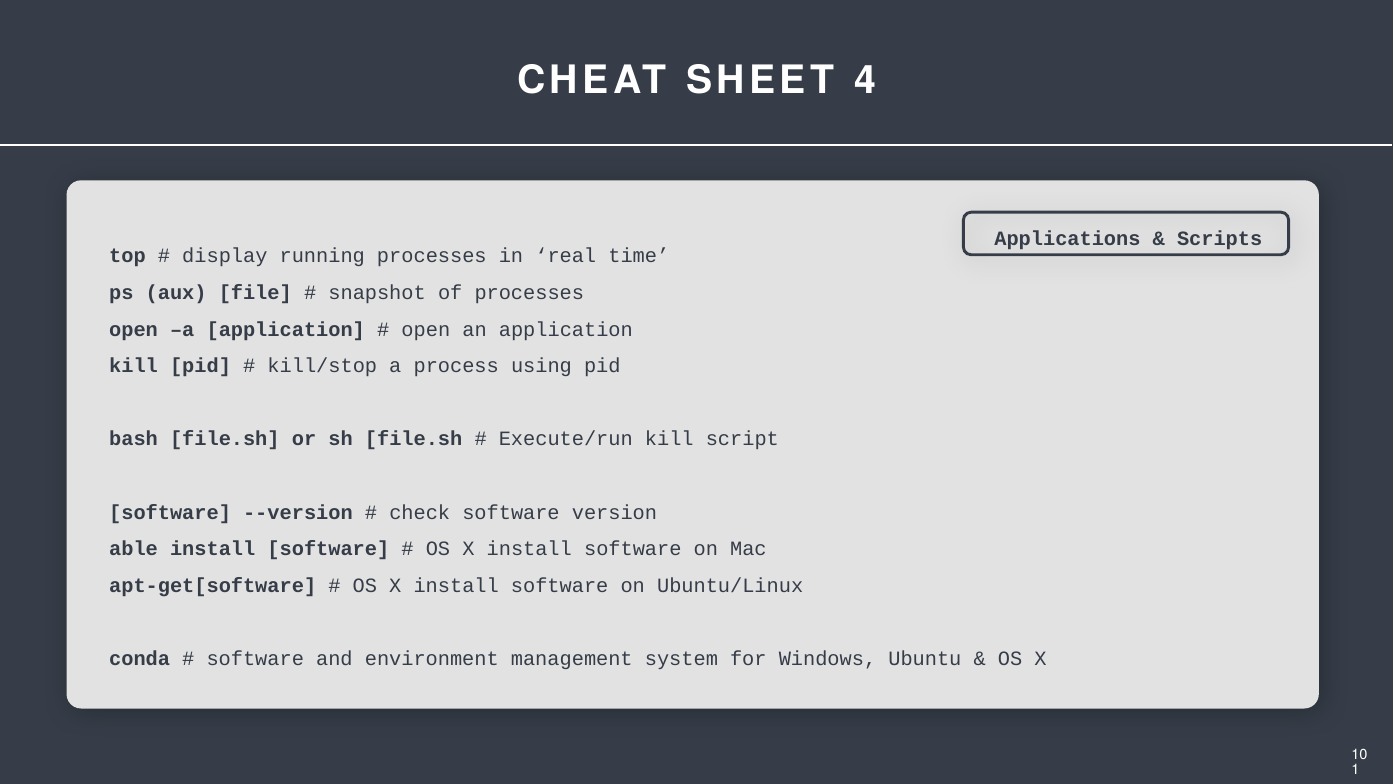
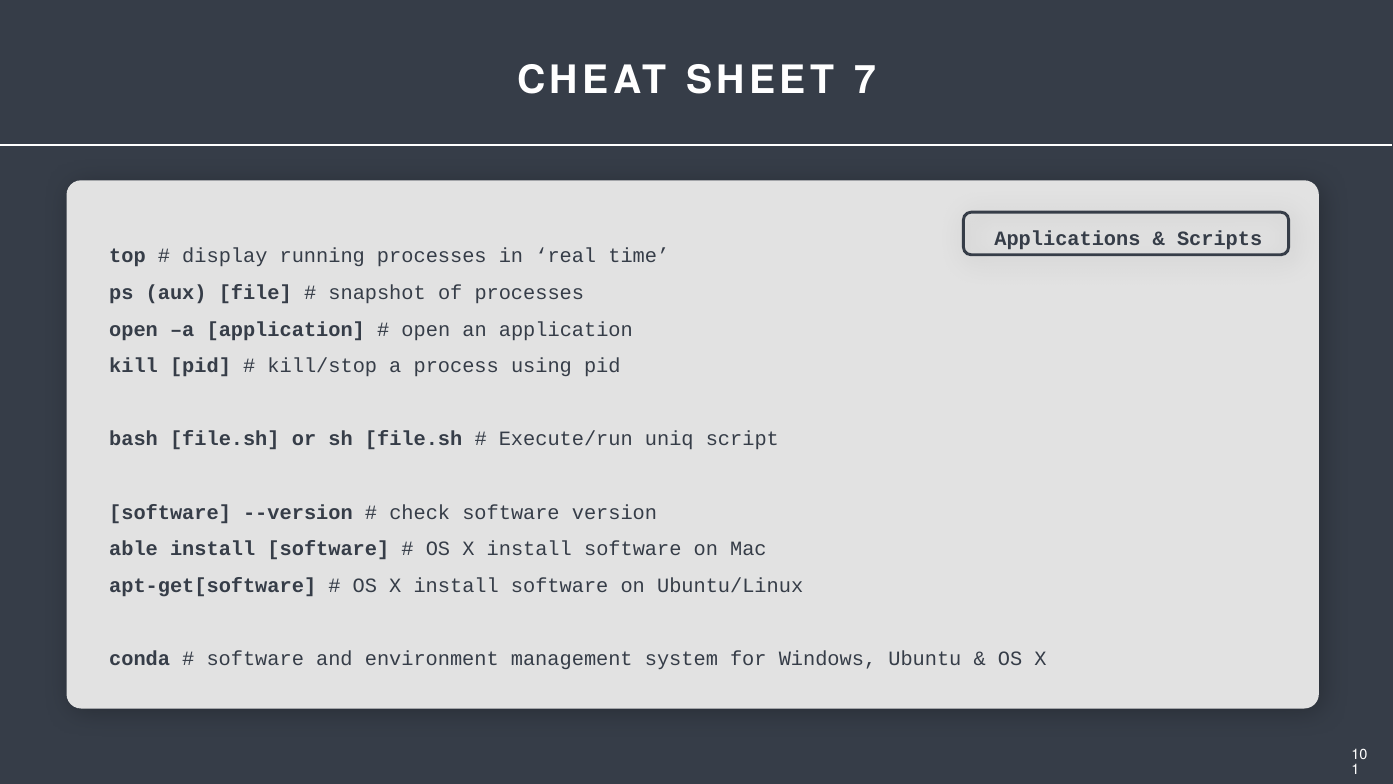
4: 4 -> 7 (865, 81)
Execute/run kill: kill -> uniq (669, 439)
